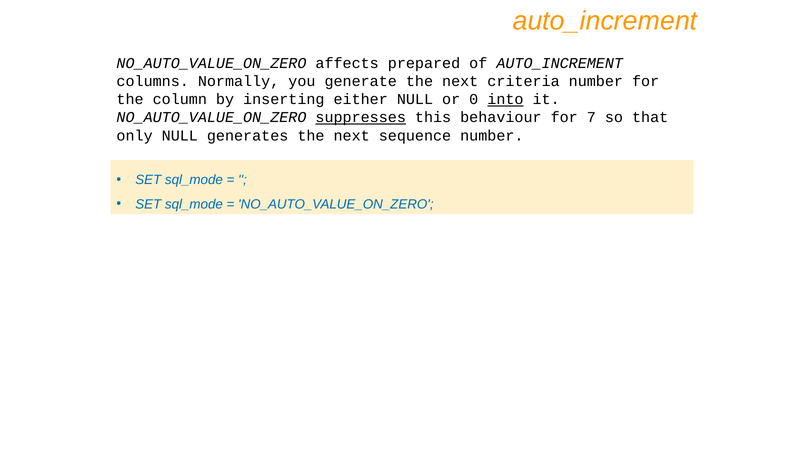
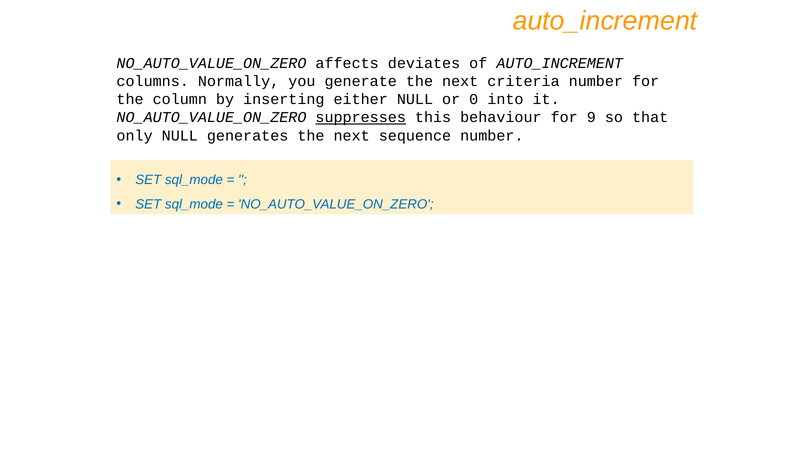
prepared: prepared -> deviates (424, 63)
into underline: present -> none (505, 99)
7: 7 -> 9 (591, 118)
